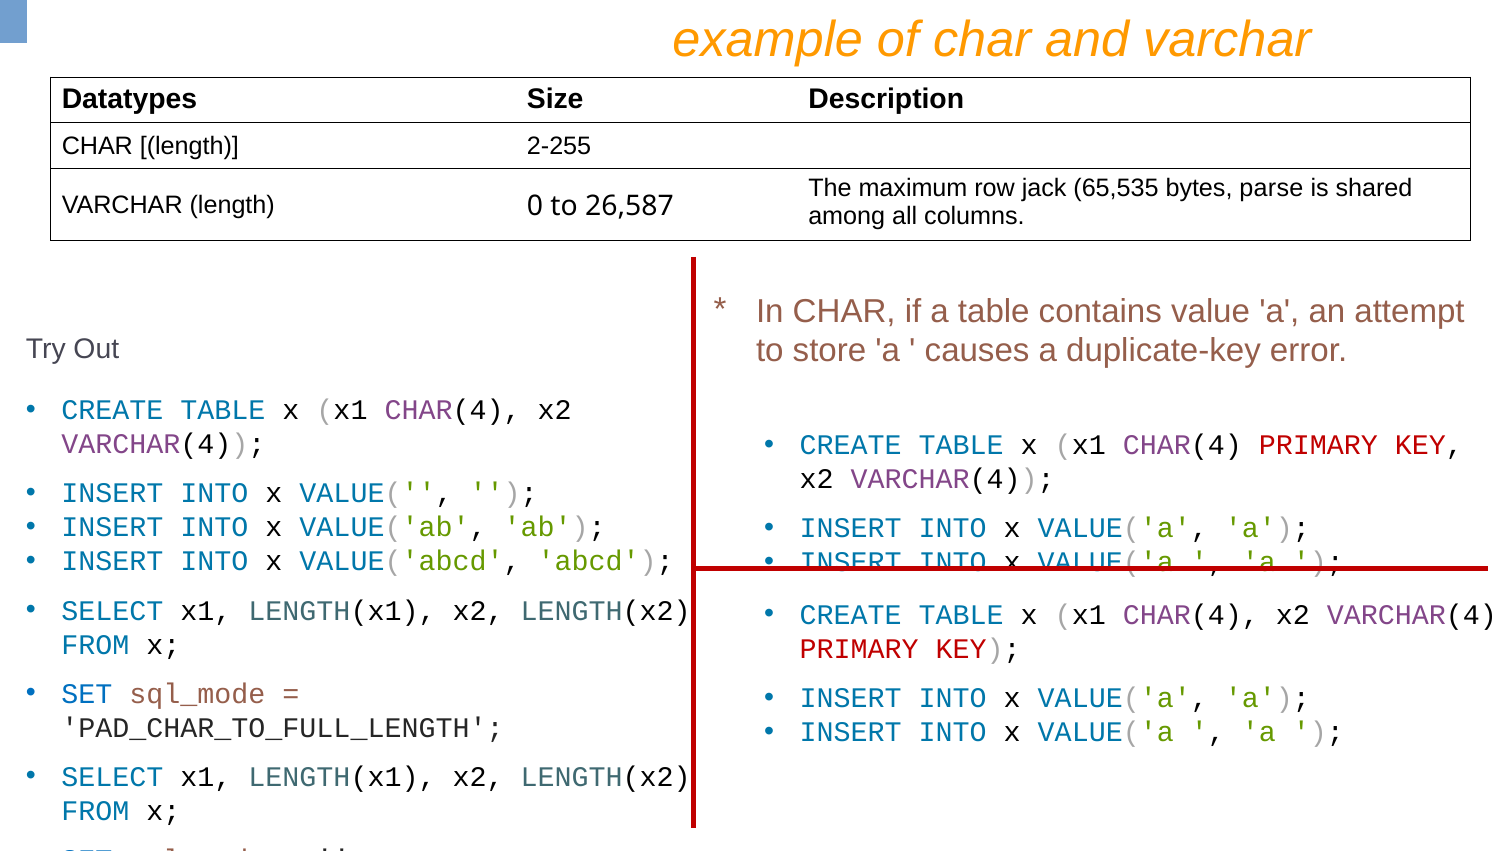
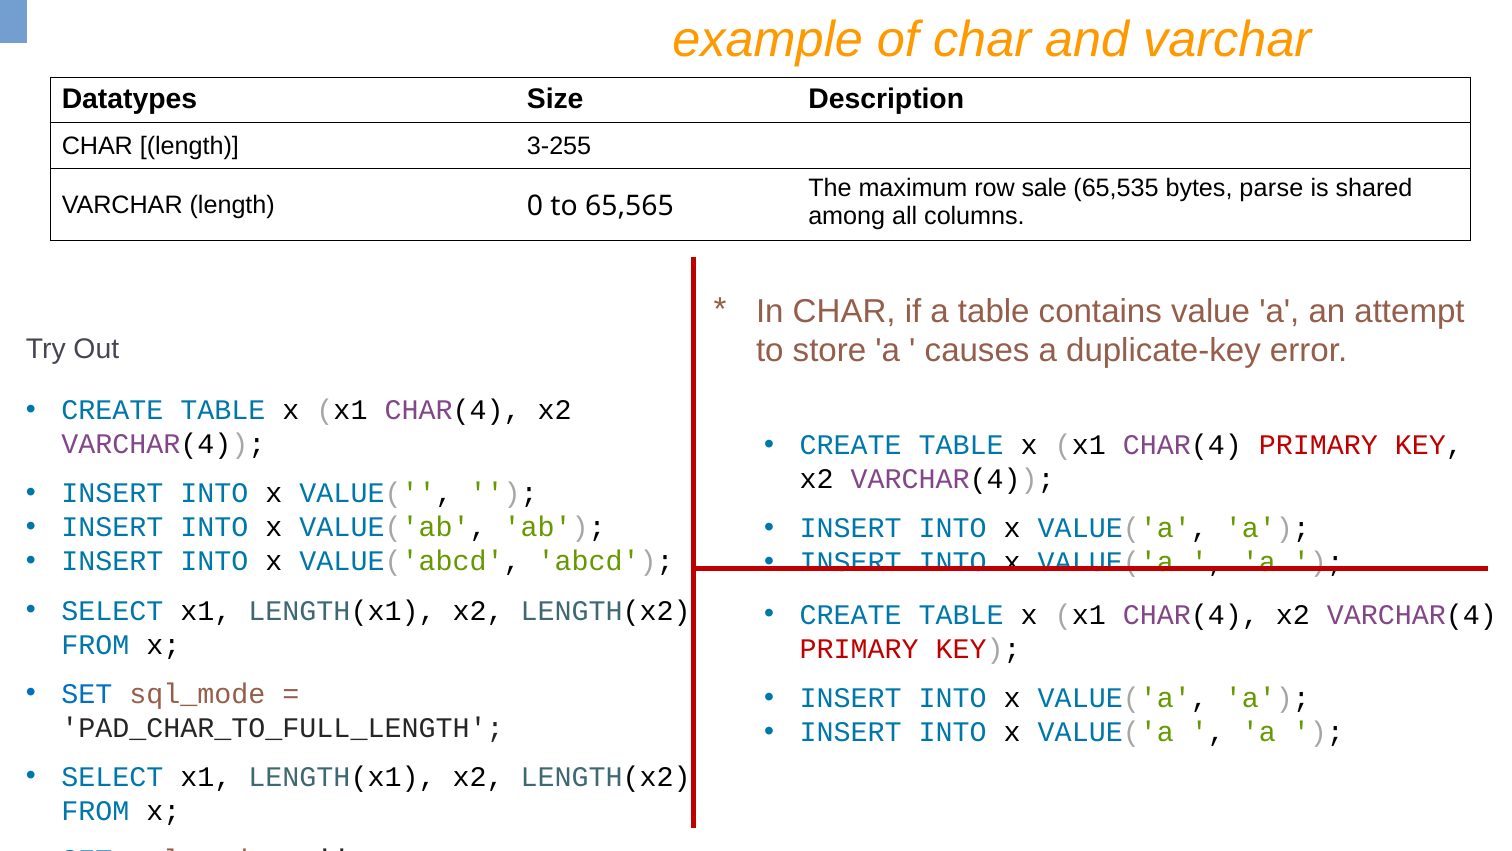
2-255: 2-255 -> 3-255 (559, 146)
jack: jack -> sale (1044, 188)
26,587: 26,587 -> 65,565 (629, 206)
